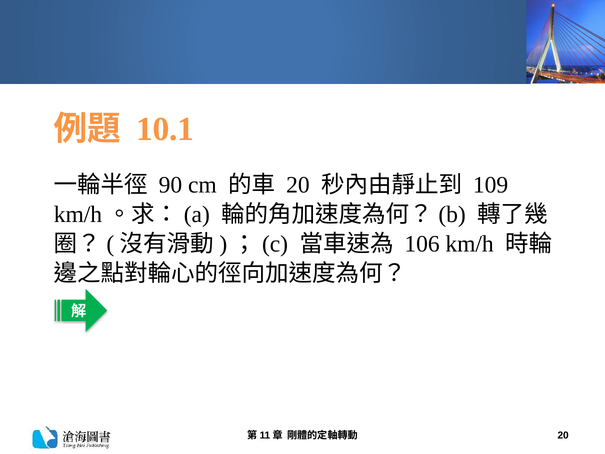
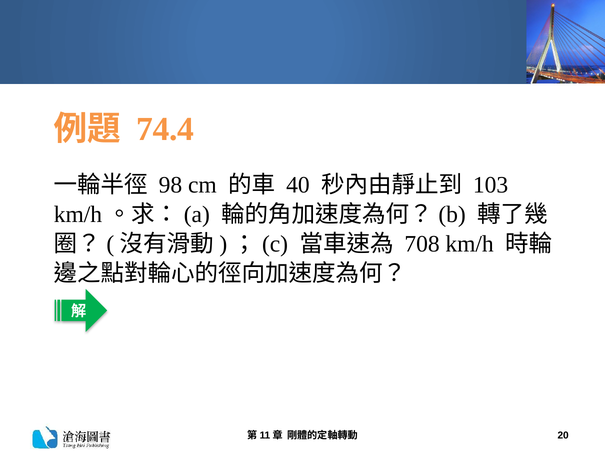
10.1: 10.1 -> 74.4 (165, 129)
90: 90 -> 98 (170, 185)
20: 20 -> 40 (298, 185)
109: 109 -> 103 (491, 185)
106: 106 -> 708 (422, 244)
